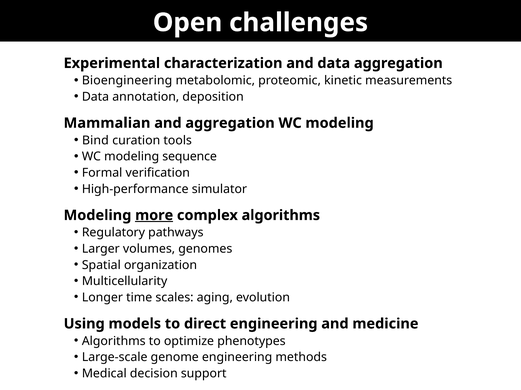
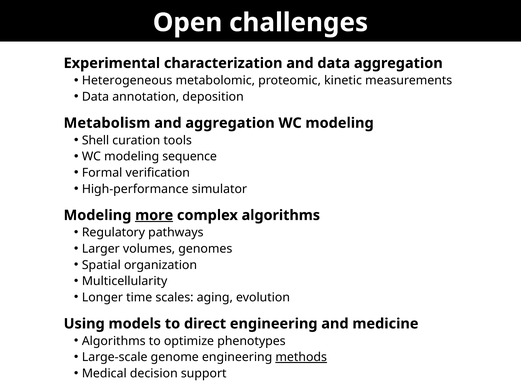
Bioengineering: Bioengineering -> Heterogeneous (127, 81)
Mammalian: Mammalian -> Metabolism (107, 123)
Bind: Bind -> Shell (95, 141)
methods underline: none -> present (301, 358)
